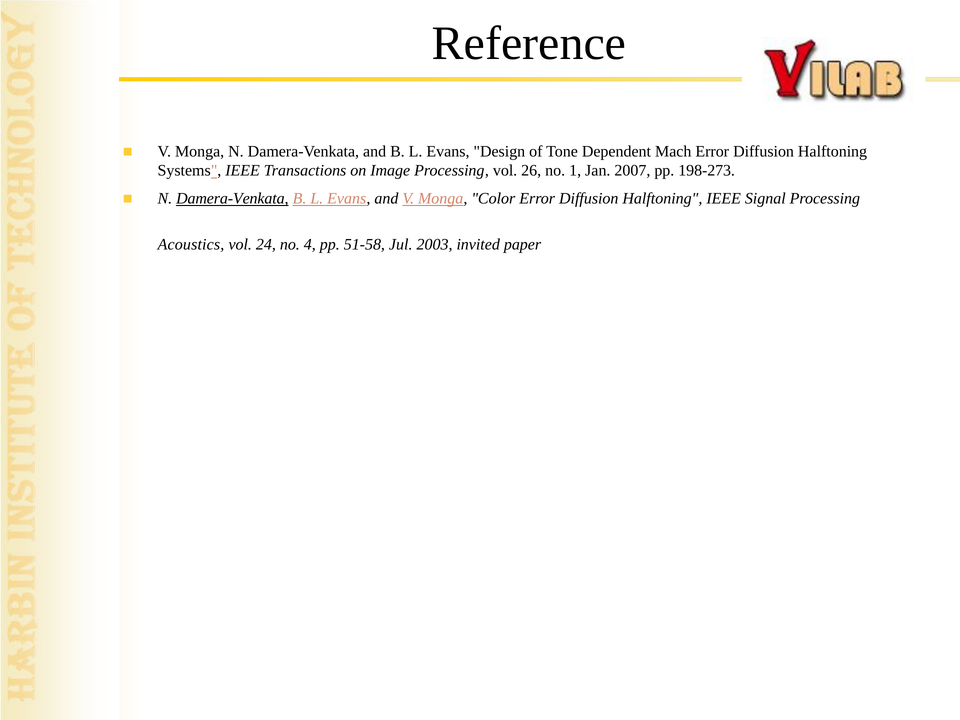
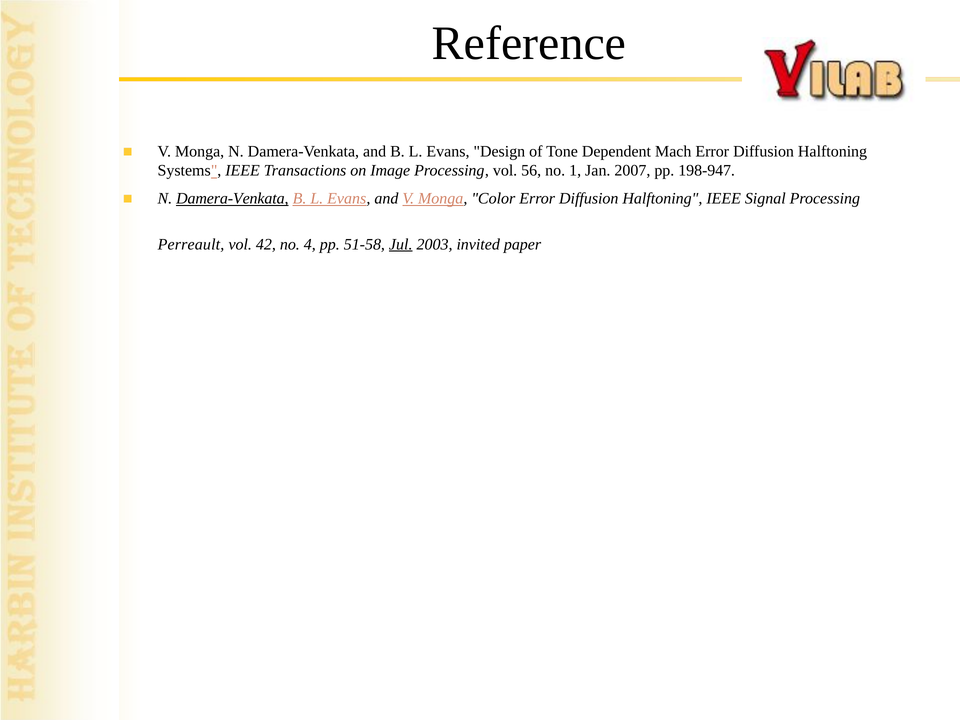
26: 26 -> 56 (531, 171)
198-273: 198-273 -> 198-947 (707, 171)
Acoustics: Acoustics -> Perreault (191, 244)
24: 24 -> 42 (266, 244)
Jul underline: none -> present (401, 244)
